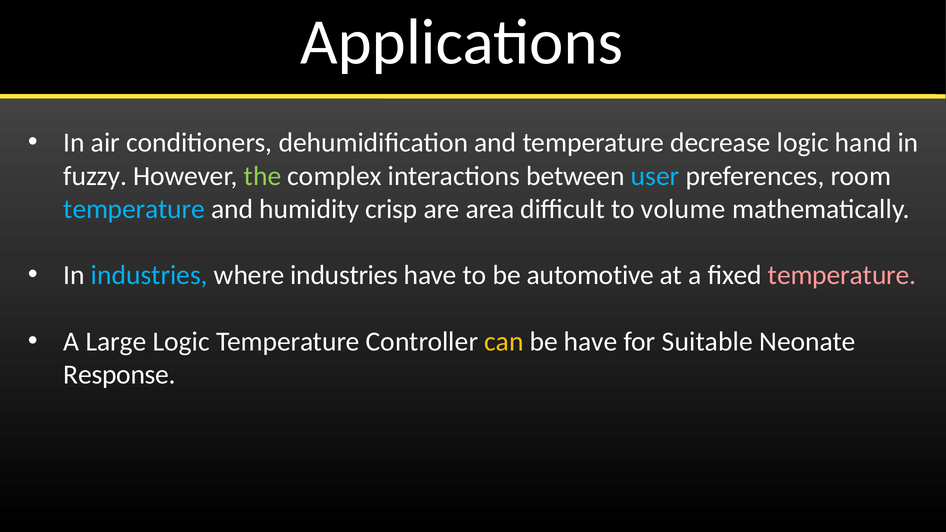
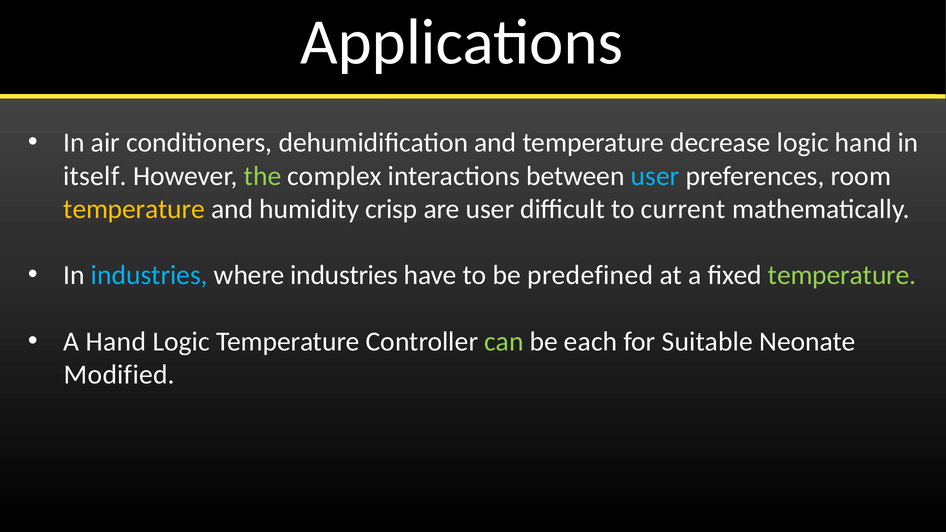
fuzzy: fuzzy -> itself (95, 176)
temperature colour: light blue -> yellow (134, 209)
are area: area -> user (490, 209)
volume: volume -> current (683, 209)
automotive: automotive -> predefined (590, 275)
temperature colour: pink -> light green (842, 275)
A Large: Large -> Hand (116, 342)
can colour: yellow -> light green (504, 342)
be have: have -> each (591, 342)
Response: Response -> Modified (119, 375)
